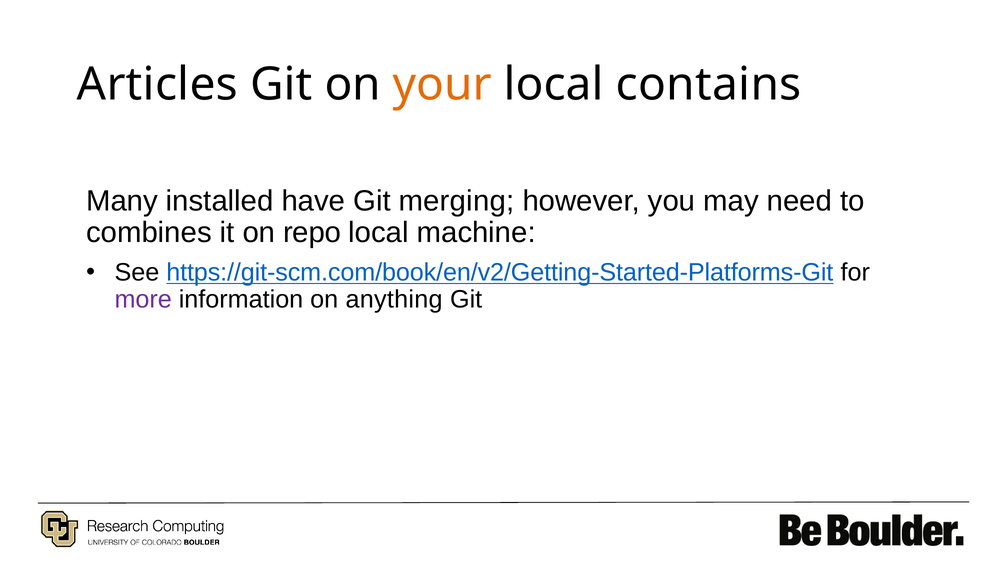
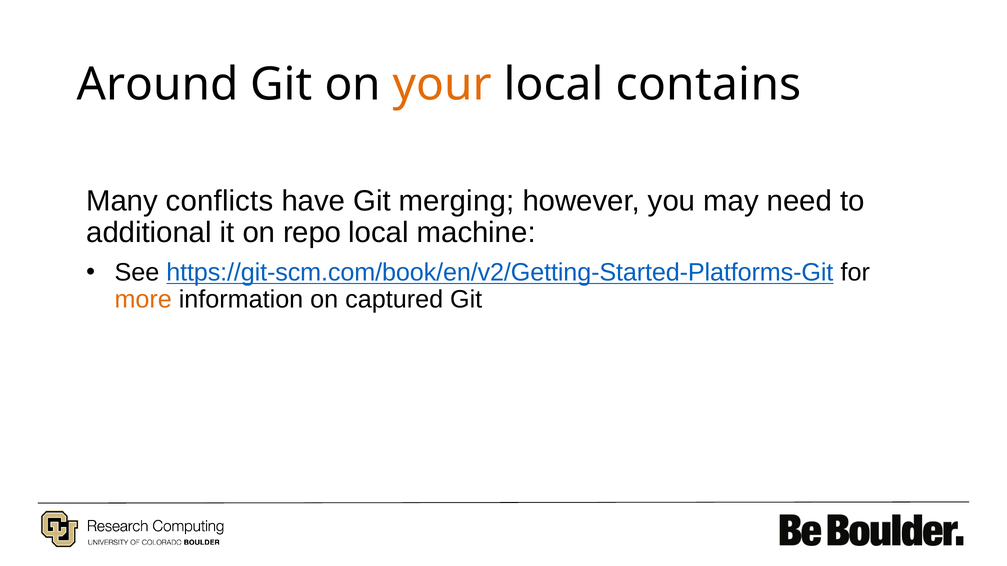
Articles: Articles -> Around (158, 85)
installed: installed -> conflicts (220, 201)
combines: combines -> additional (149, 233)
more colour: purple -> orange (143, 300)
anything: anything -> captured (394, 300)
